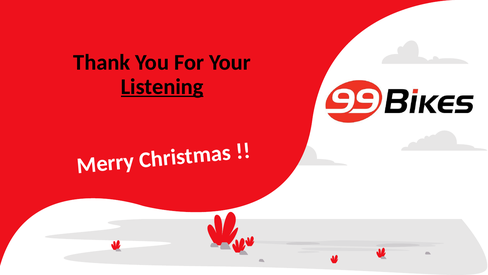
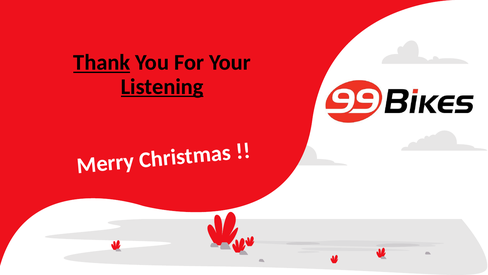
Thank underline: none -> present (102, 62)
